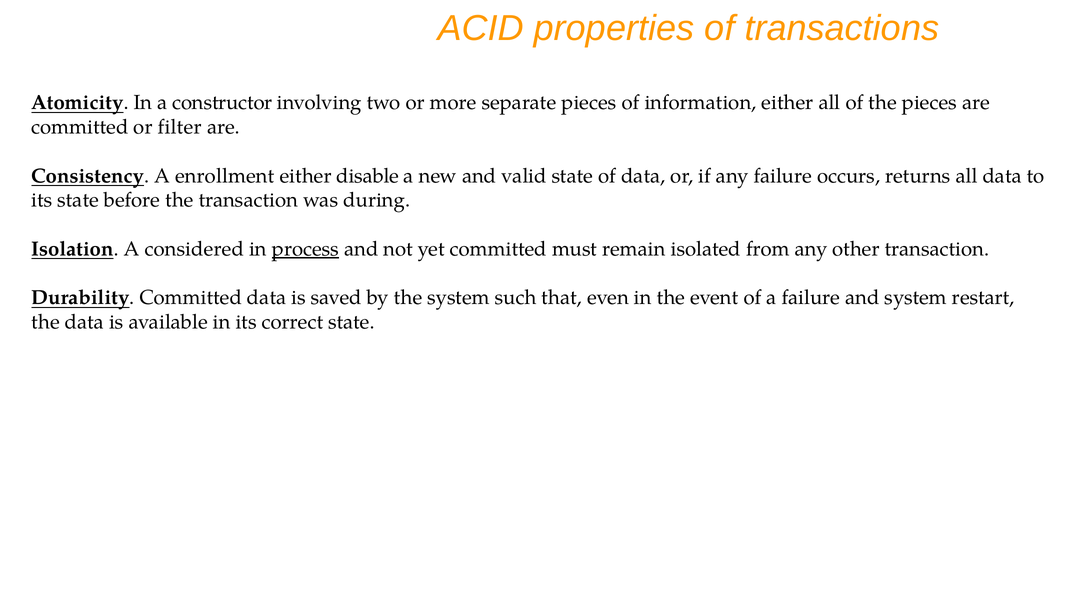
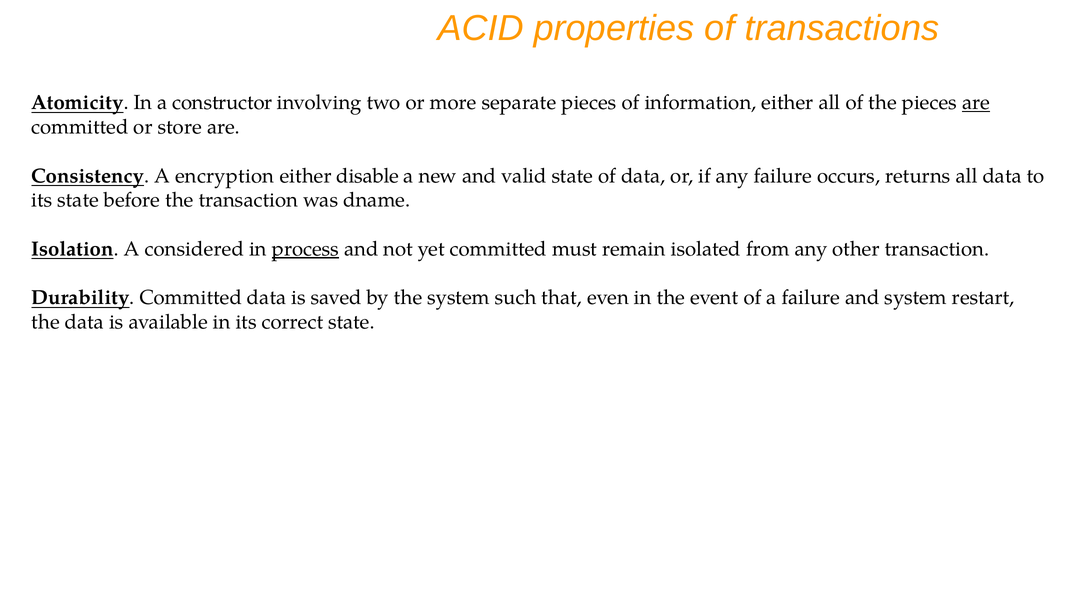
are underline: none -> present (976, 103)
filter: filter -> store (180, 127)
enrollment: enrollment -> encryption (225, 176)
during: during -> dname (377, 200)
